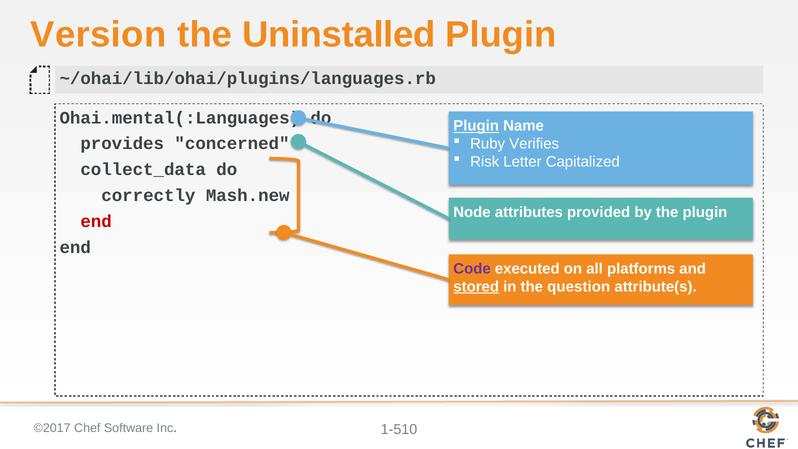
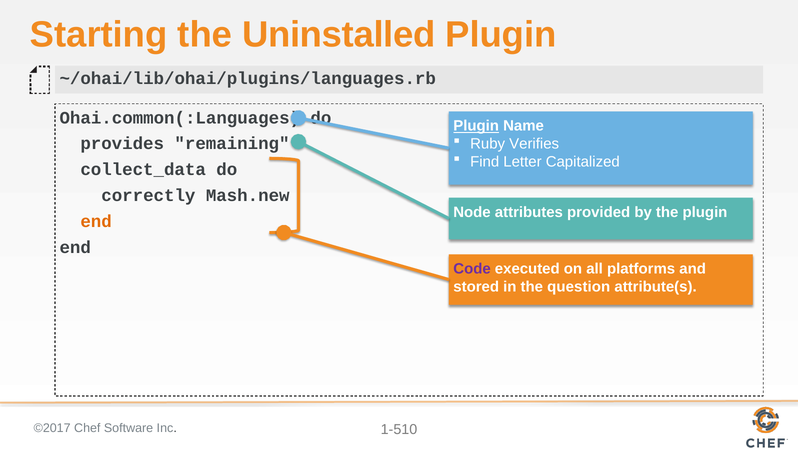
Version: Version -> Starting (99, 35)
Ohai.mental(:Languages: Ohai.mental(:Languages -> Ohai.common(:Languages (180, 118)
concerned: concerned -> remaining (232, 144)
Risk: Risk -> Find (485, 162)
end colour: red -> orange (96, 221)
stored underline: present -> none (476, 287)
